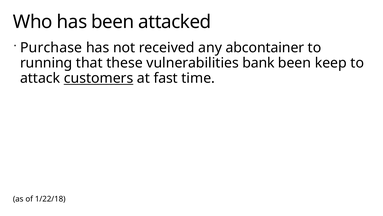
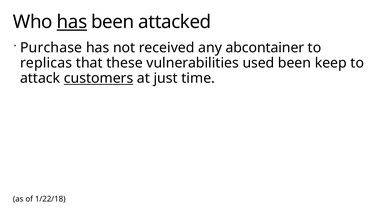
has underline: none -> present (72, 22)
running: running -> replicas (46, 63)
bank: bank -> used (258, 63)
fast: fast -> just (166, 78)
